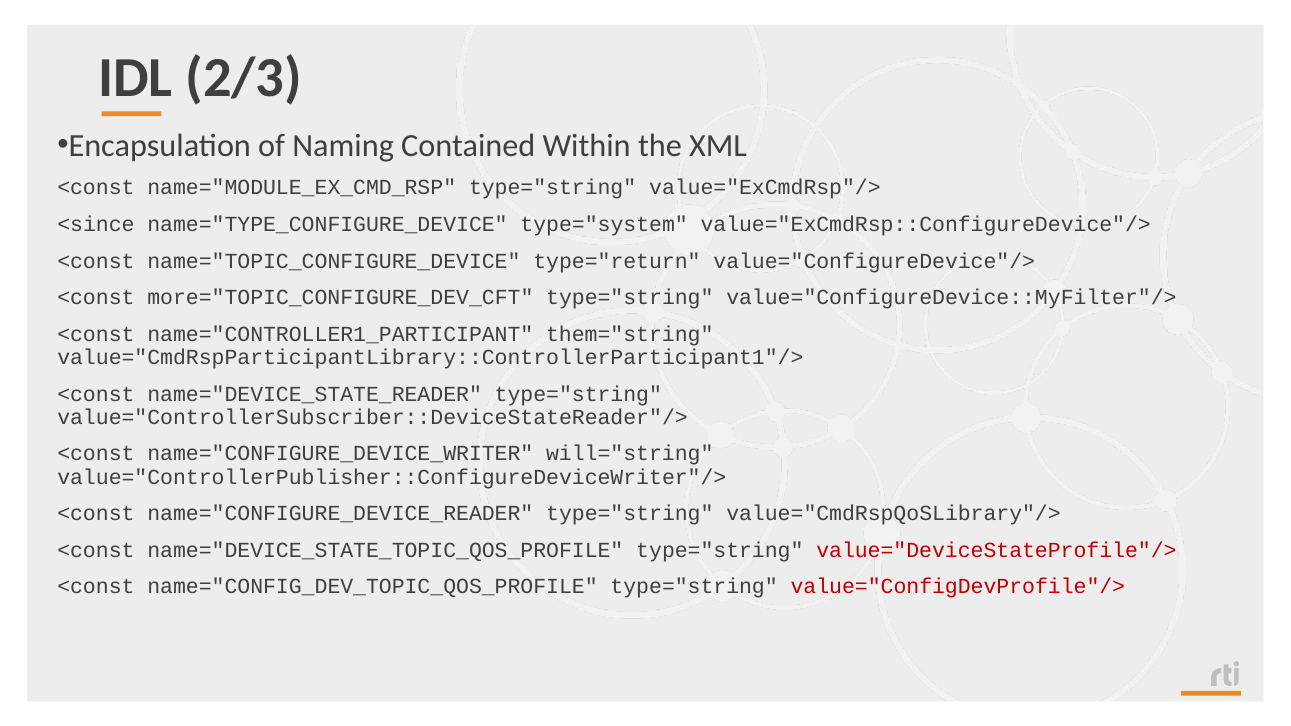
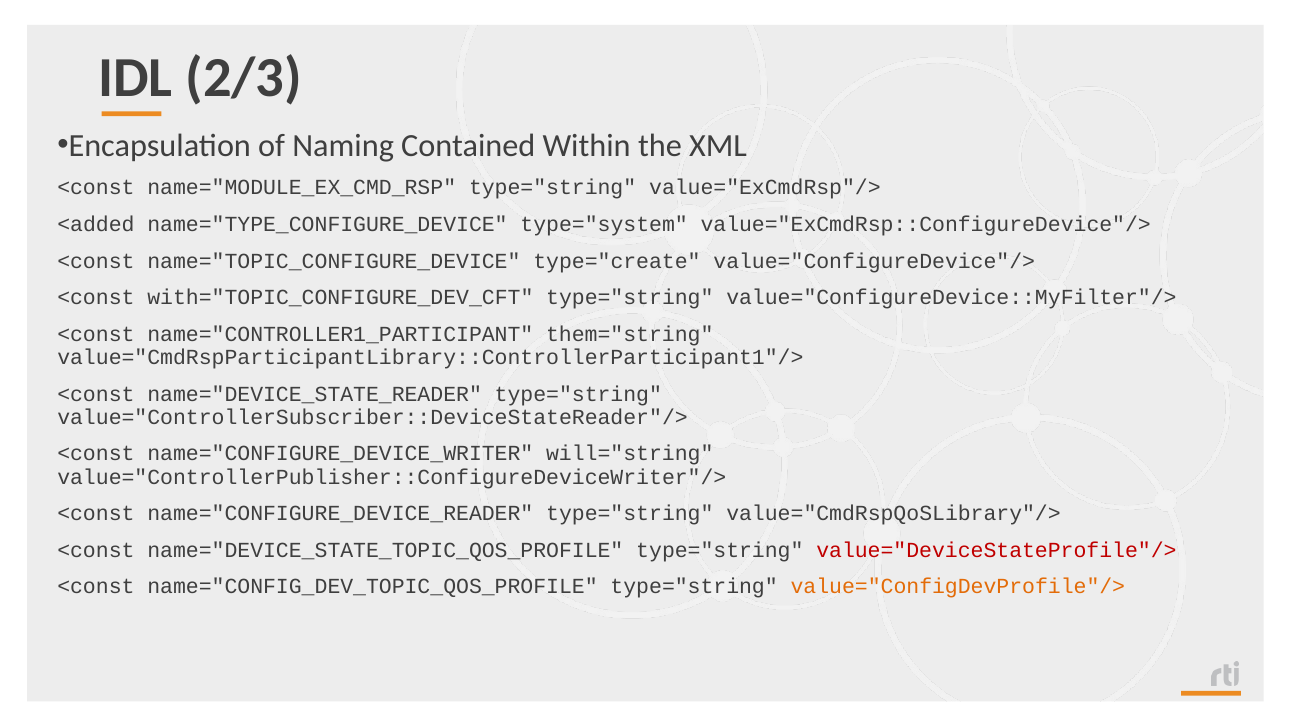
<since: <since -> <added (96, 224)
type="return: type="return -> type="create (617, 261)
more="TOPIC_CONFIGURE_DEV_CFT: more="TOPIC_CONFIGURE_DEV_CFT -> with="TOPIC_CONFIGURE_DEV_CFT (340, 298)
value="ConfigDevProfile"/> colour: red -> orange (958, 587)
